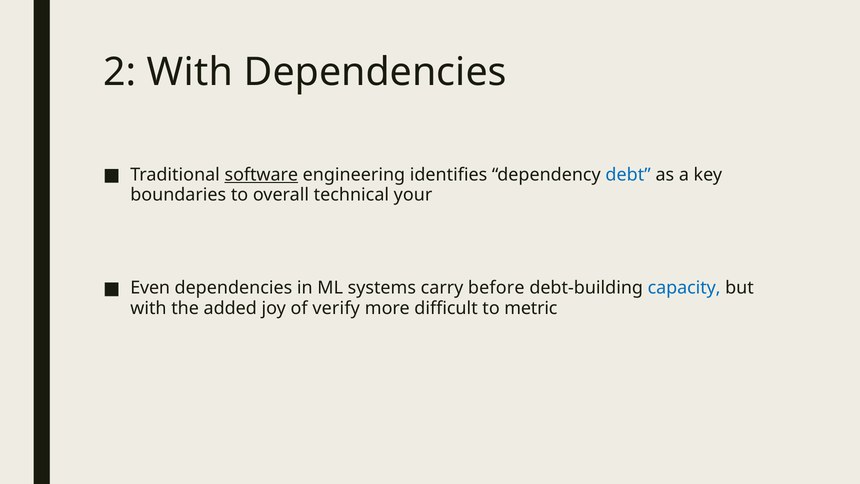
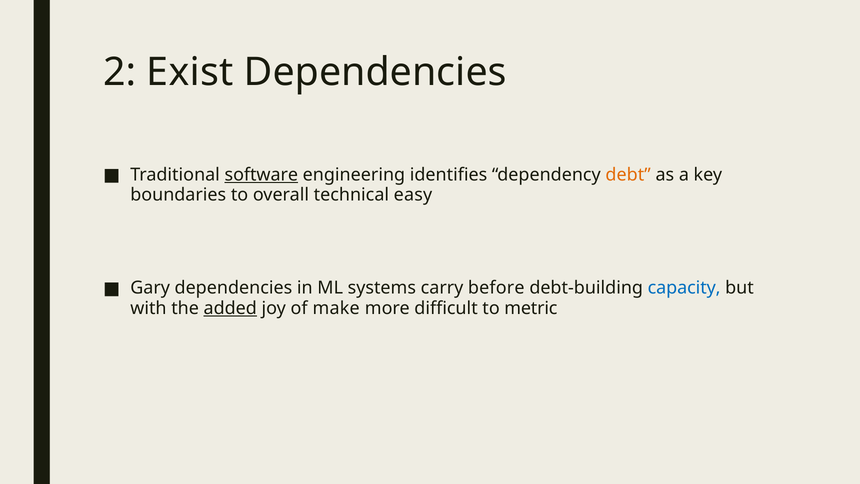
2 With: With -> Exist (190, 72)
debt colour: blue -> orange (628, 175)
your: your -> easy (413, 195)
Even: Even -> Gary (150, 288)
added underline: none -> present (230, 308)
verify: verify -> make (336, 308)
